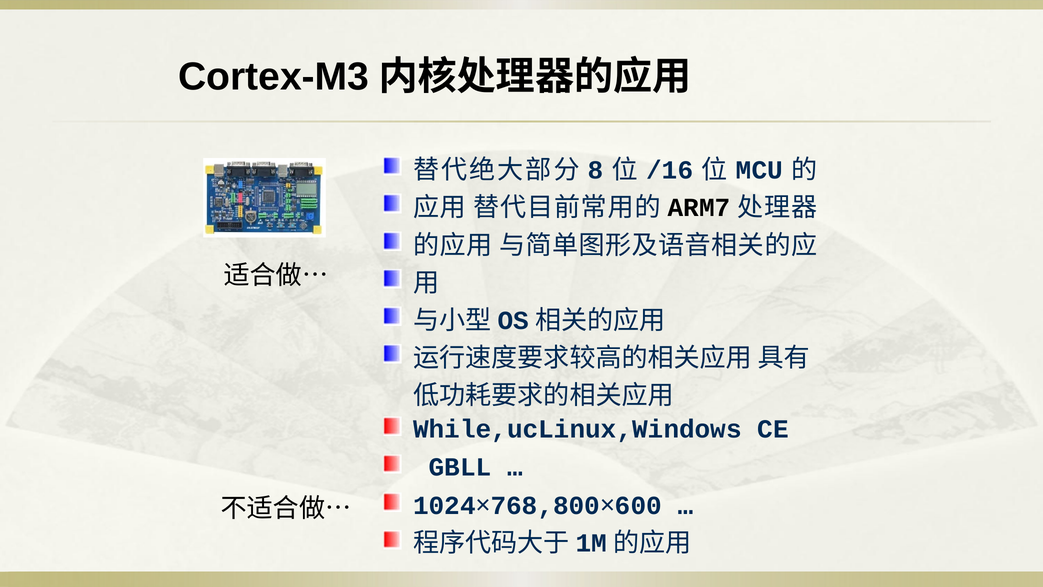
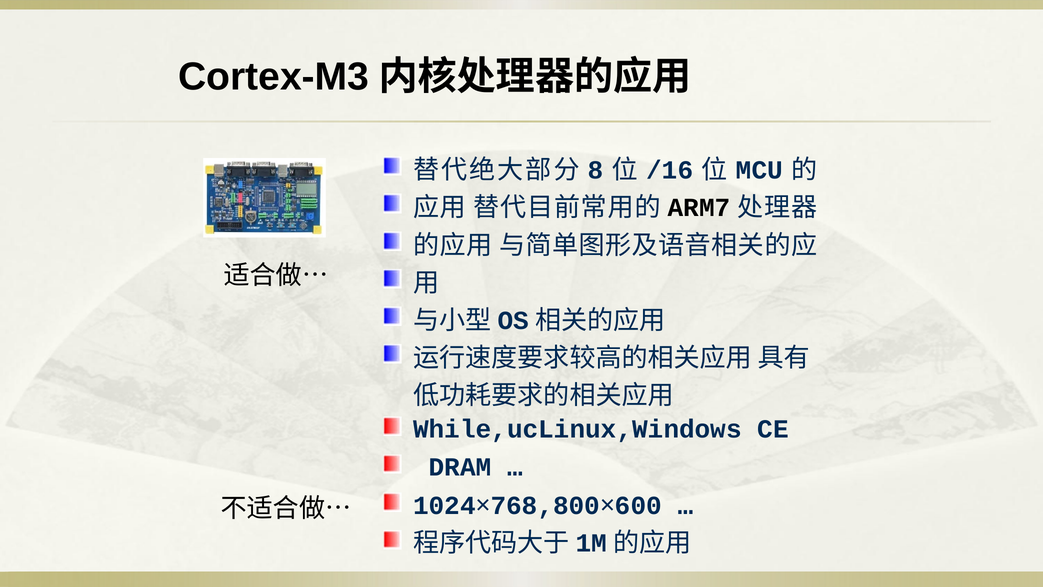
GBLL: GBLL -> DRAM (460, 467)
